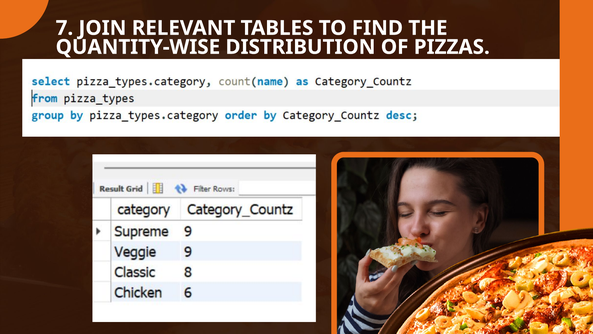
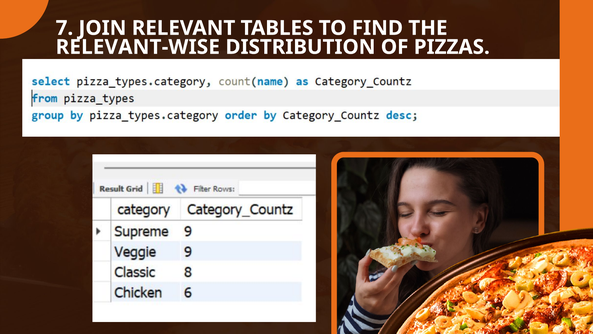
QUANTITY-WISE: QUANTITY-WISE -> RELEVANT-WISE (138, 47)
